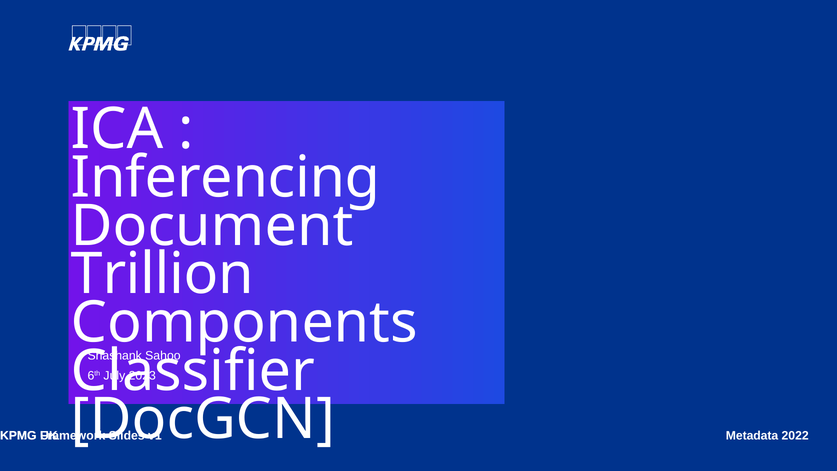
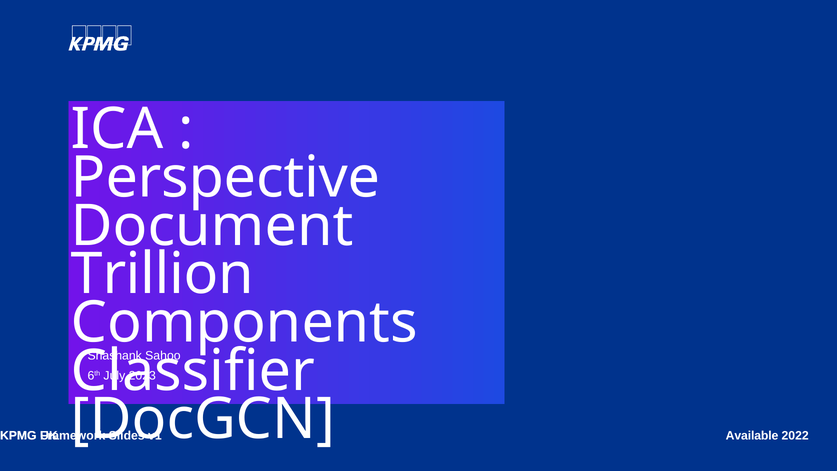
Inferencing: Inferencing -> Perspective (226, 178)
Metadata: Metadata -> Available (752, 436)
